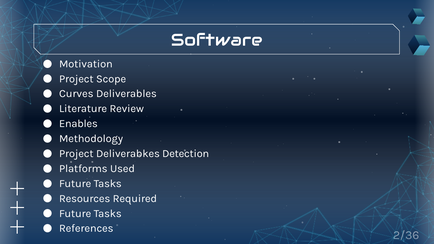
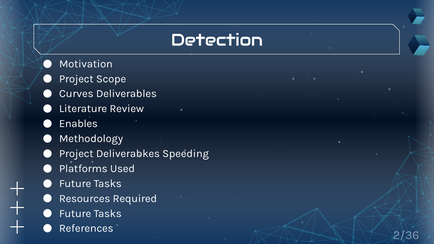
Software: Software -> Detection (217, 40)
Detection: Detection -> Speeding (186, 154)
